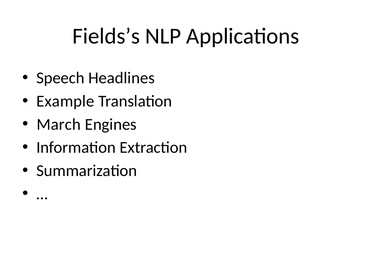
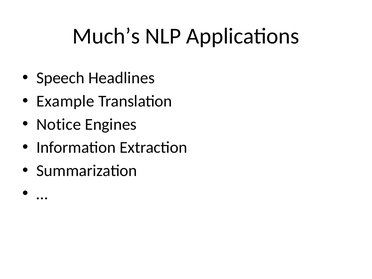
Fields’s: Fields’s -> Much’s (106, 36)
March: March -> Notice (59, 124)
